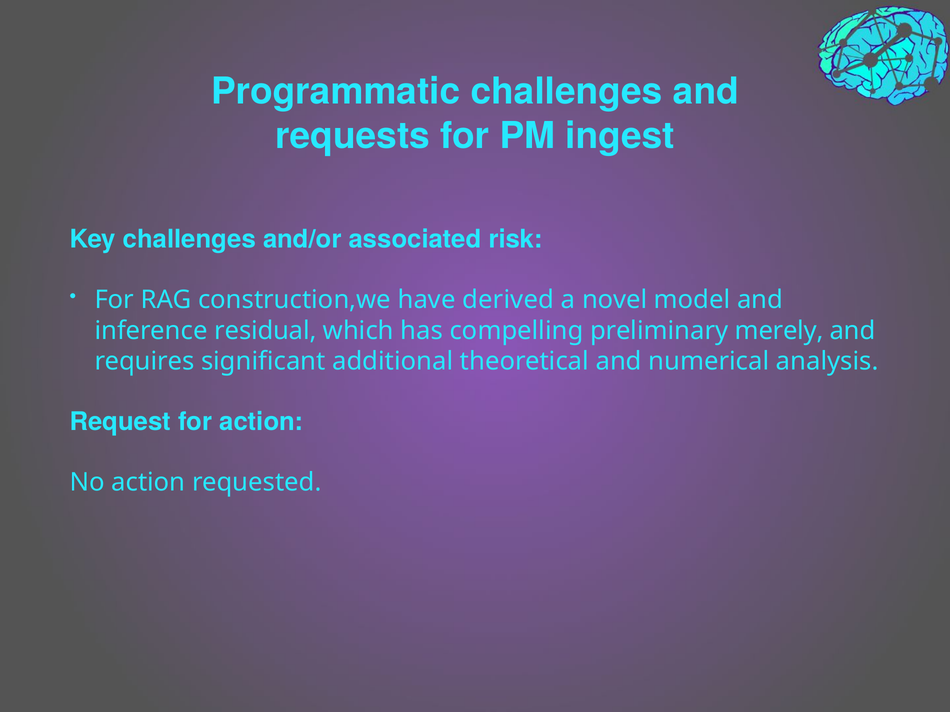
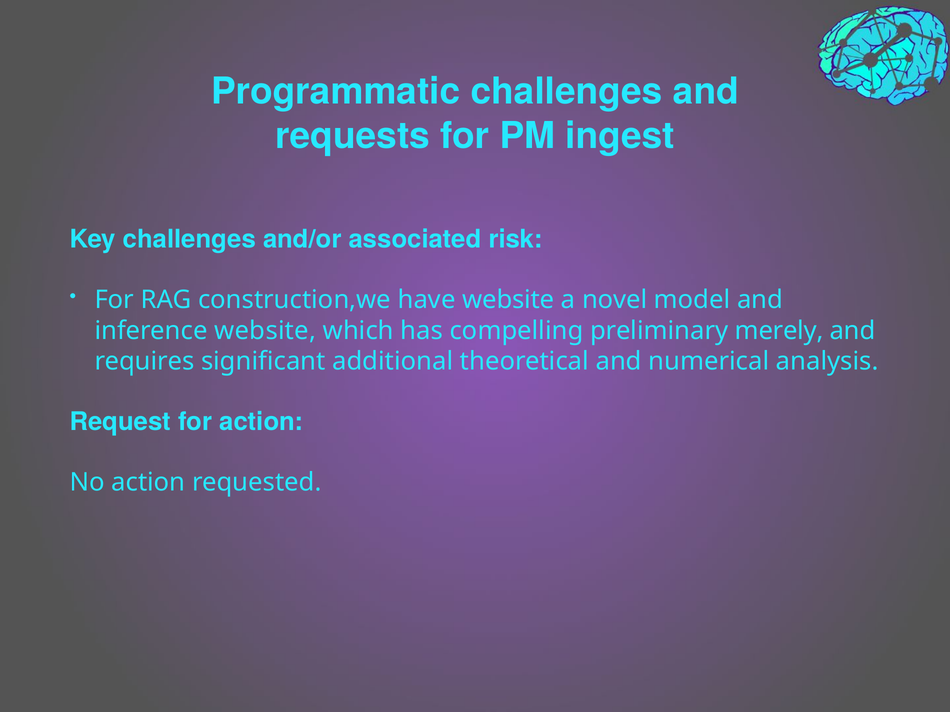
have derived: derived -> website (508, 300)
inference residual: residual -> website (265, 331)
